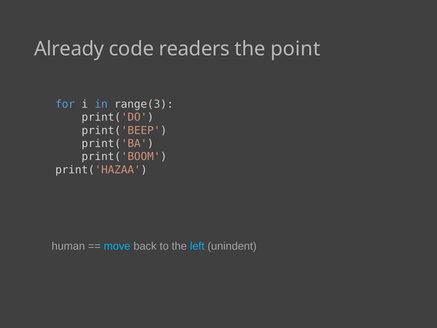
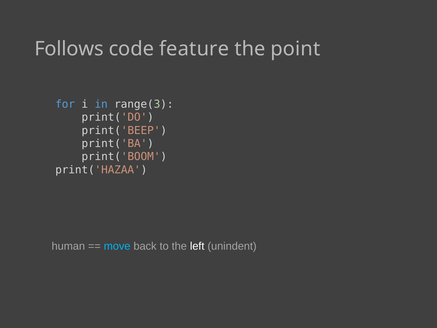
Already: Already -> Follows (69, 49)
readers: readers -> feature (194, 49)
left colour: light blue -> white (197, 246)
